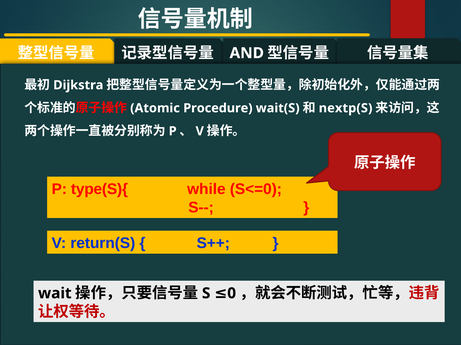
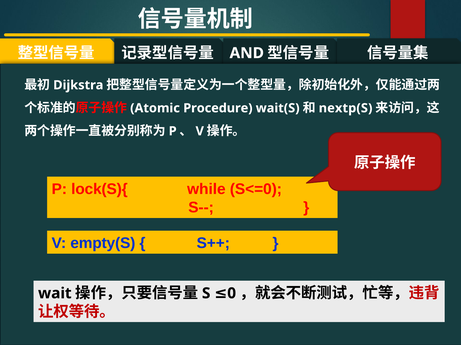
type(S){: type(S){ -> lock(S){ (99, 190)
return(S: return(S -> empty(S (103, 244)
